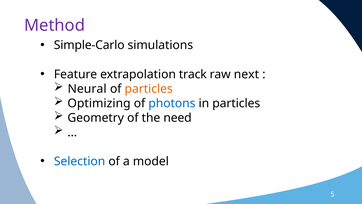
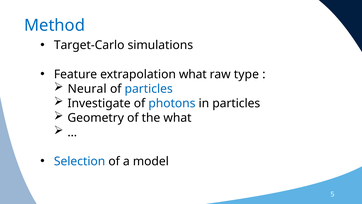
Method colour: purple -> blue (55, 25)
Simple-Carlo: Simple-Carlo -> Target-Carlo (89, 45)
extrapolation track: track -> what (193, 74)
next: next -> type (246, 74)
particles colour: orange -> blue (149, 89)
Optimizing: Optimizing -> Investigate (99, 103)
the need: need -> what (177, 118)
